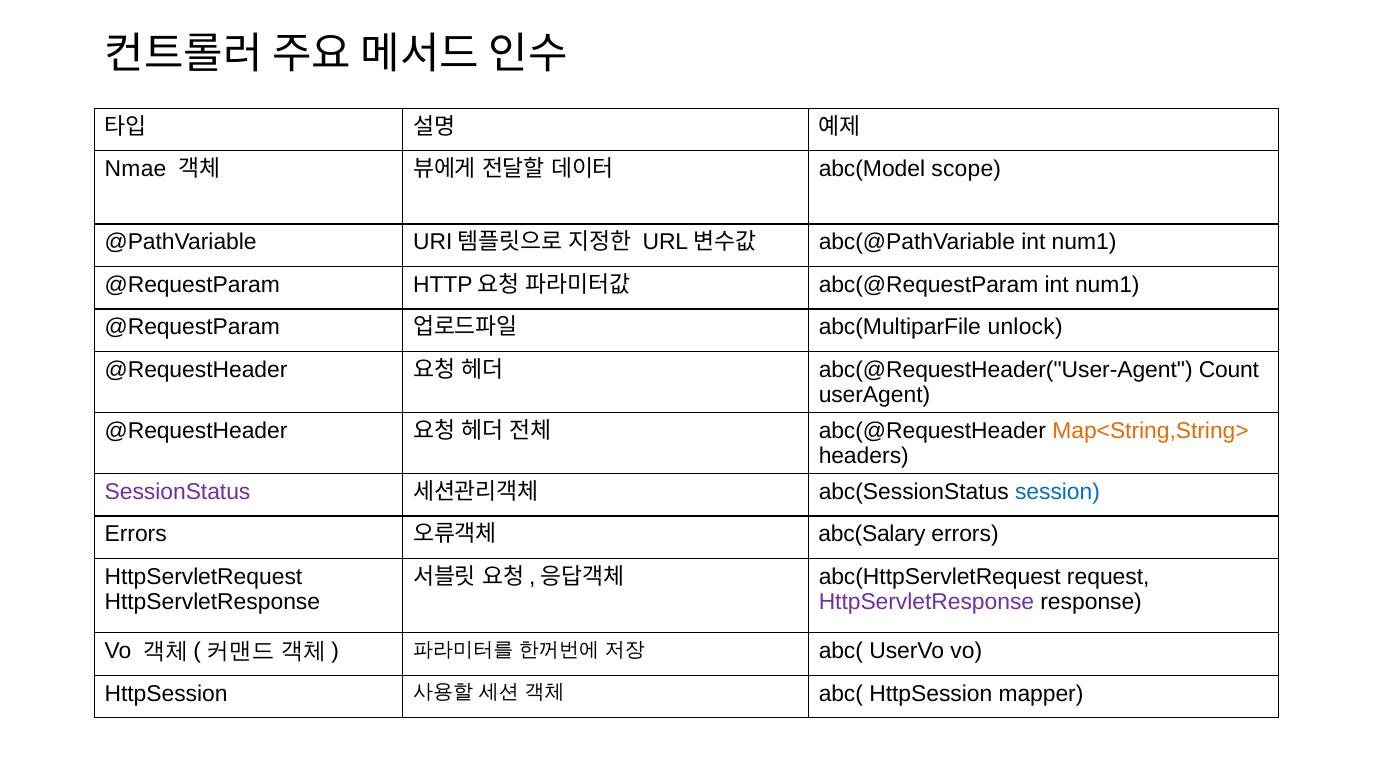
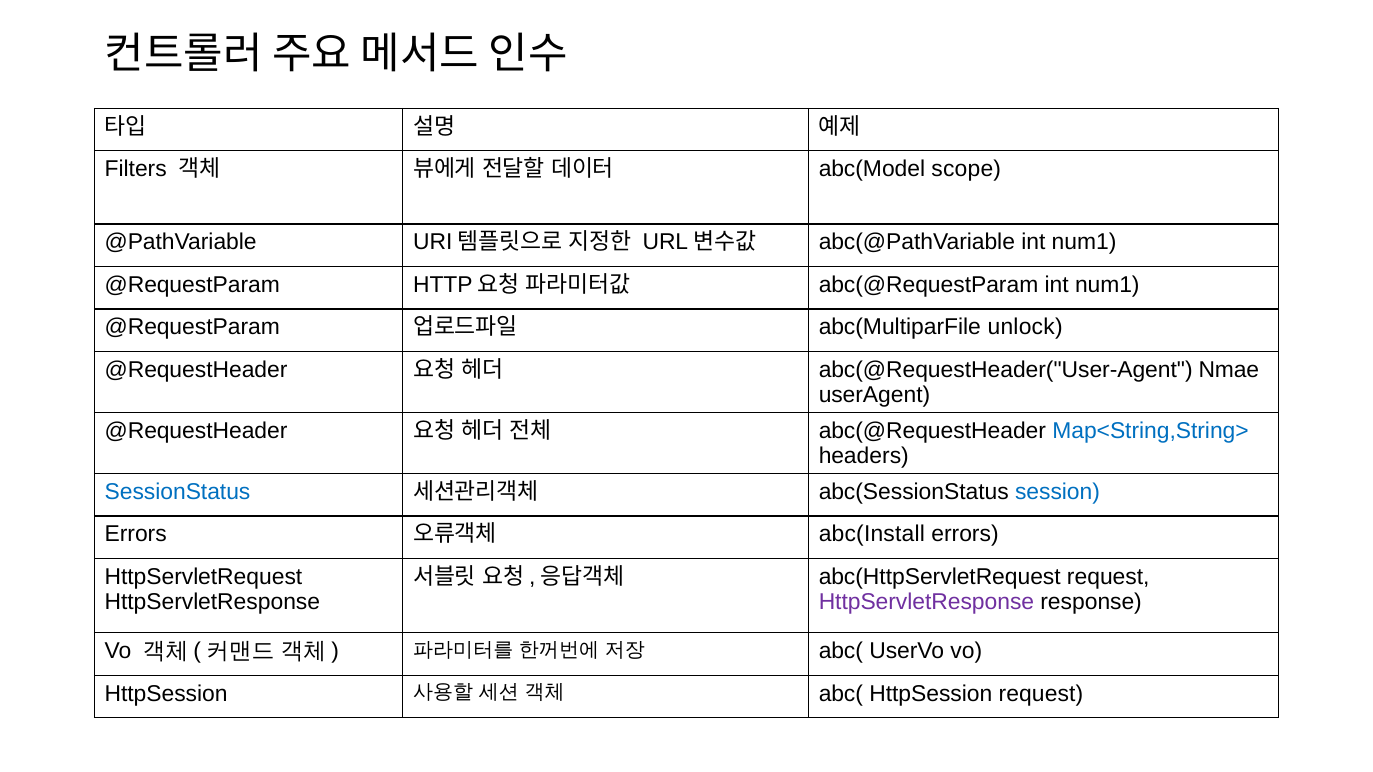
Nmae: Nmae -> Filters (136, 169)
Count: Count -> Nmae (1229, 370)
Map<String,String> colour: orange -> blue (1151, 431)
SessionStatus colour: purple -> blue (178, 492)
abc(Salary: abc(Salary -> abc(Install (872, 534)
HttpSession mapper: mapper -> request (1041, 694)
